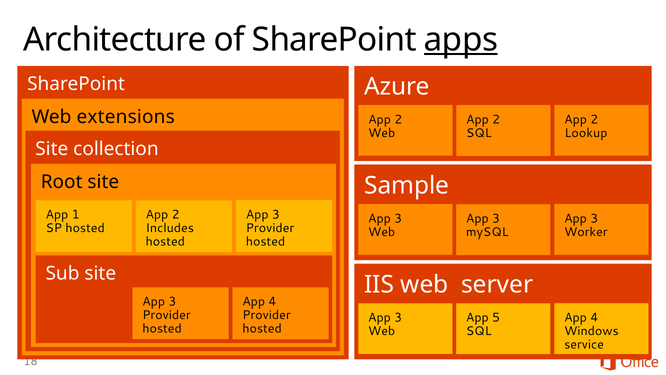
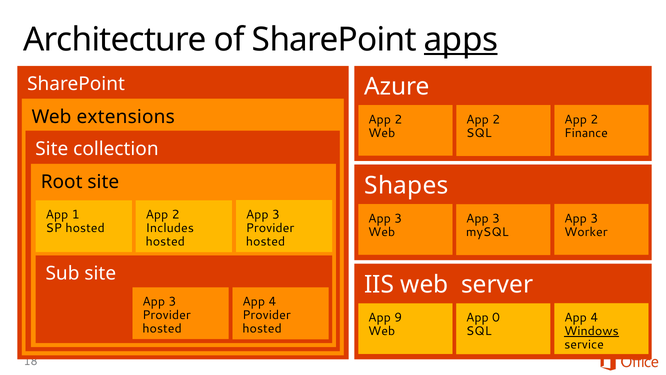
Lookup: Lookup -> Finance (586, 133)
Sample: Sample -> Shapes (407, 185)
3: 3 -> 9 (398, 318)
5: 5 -> 0 (496, 318)
Windows underline: none -> present (591, 331)
